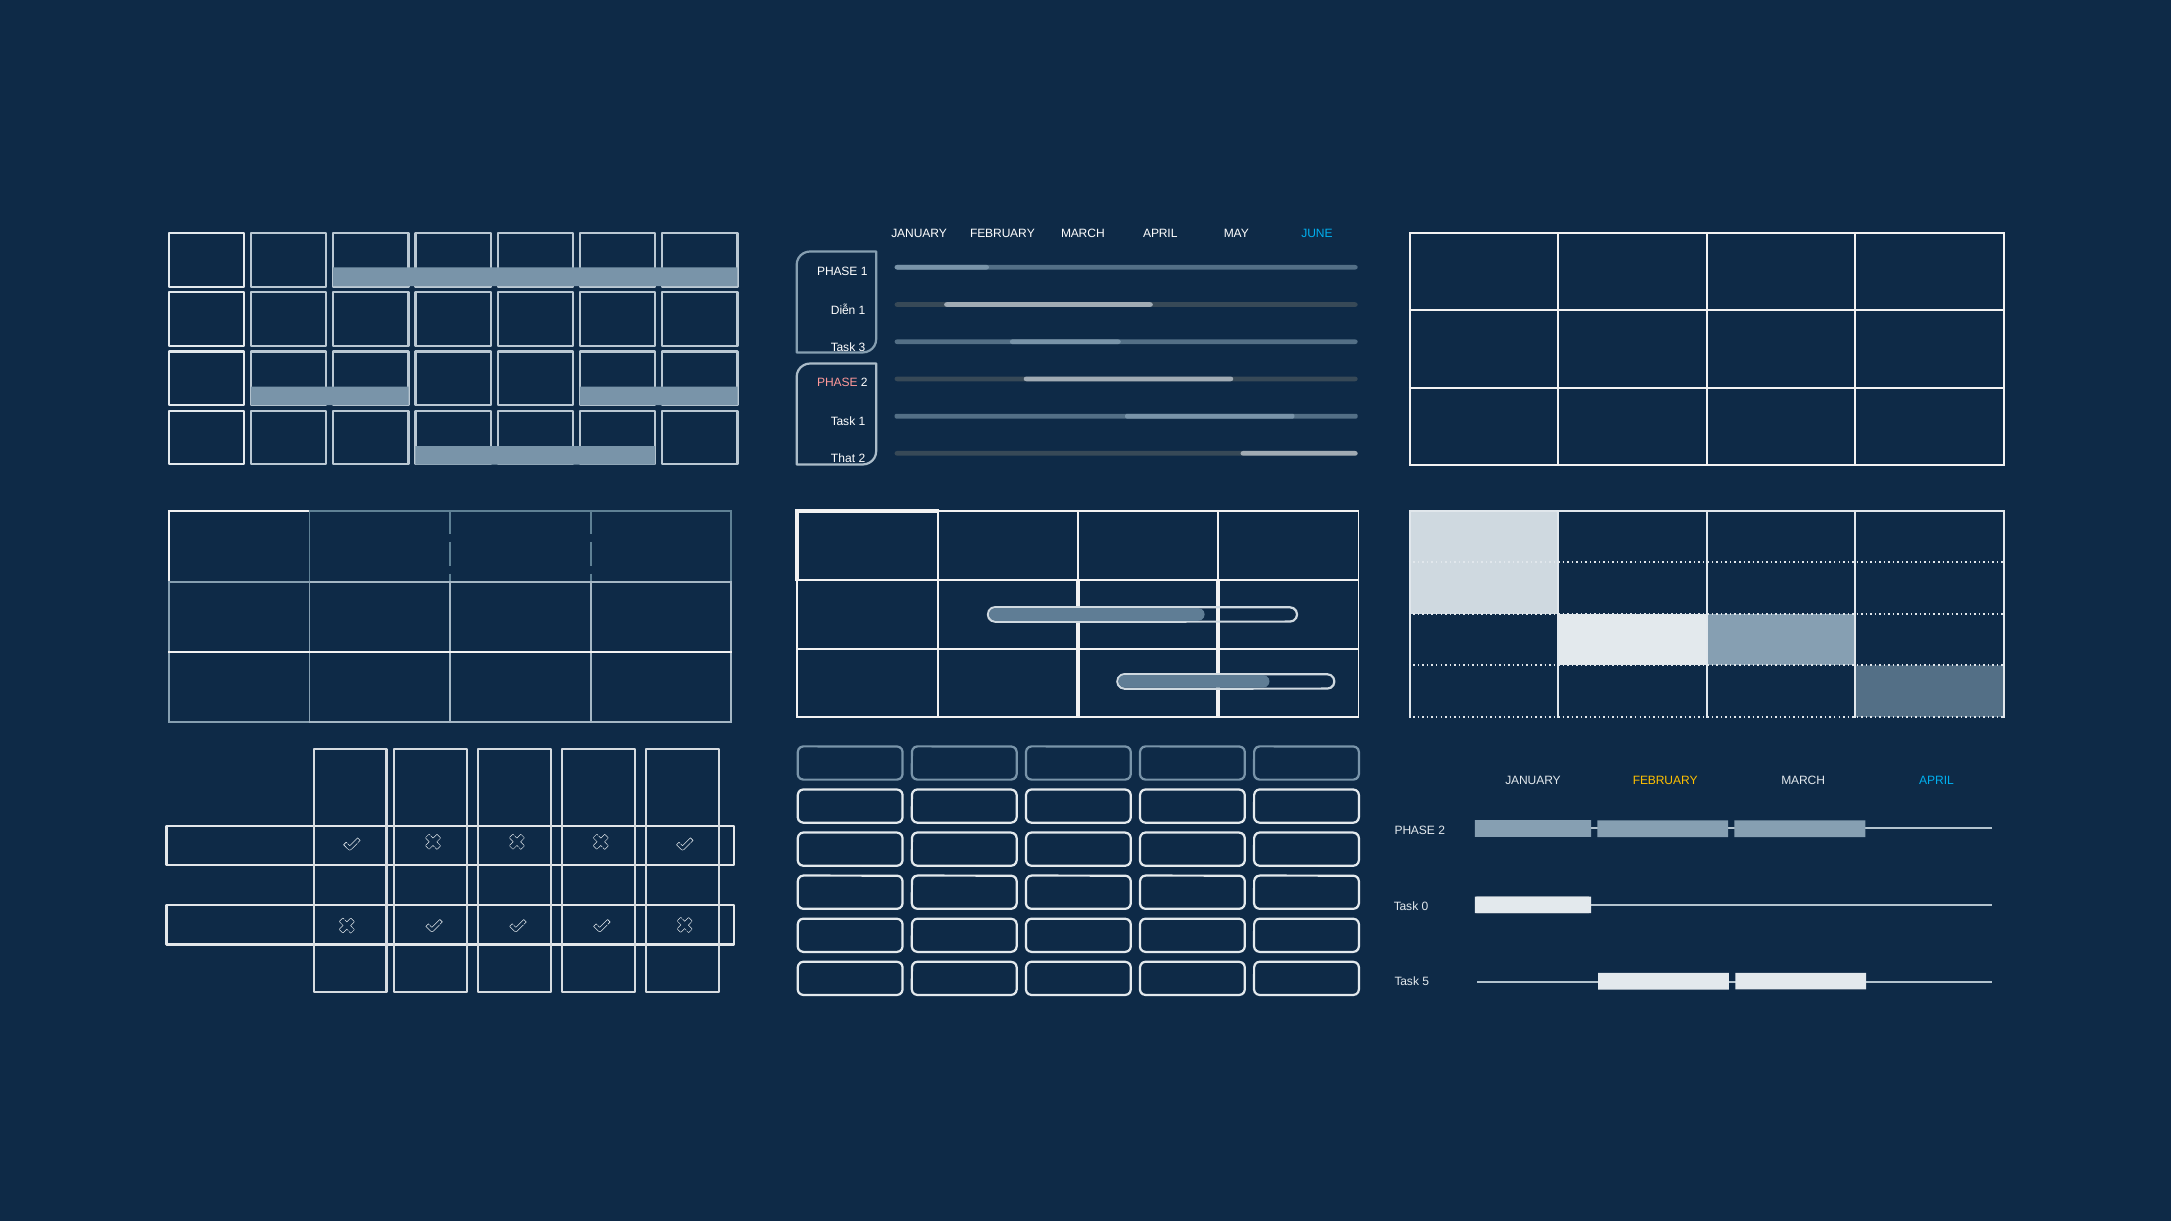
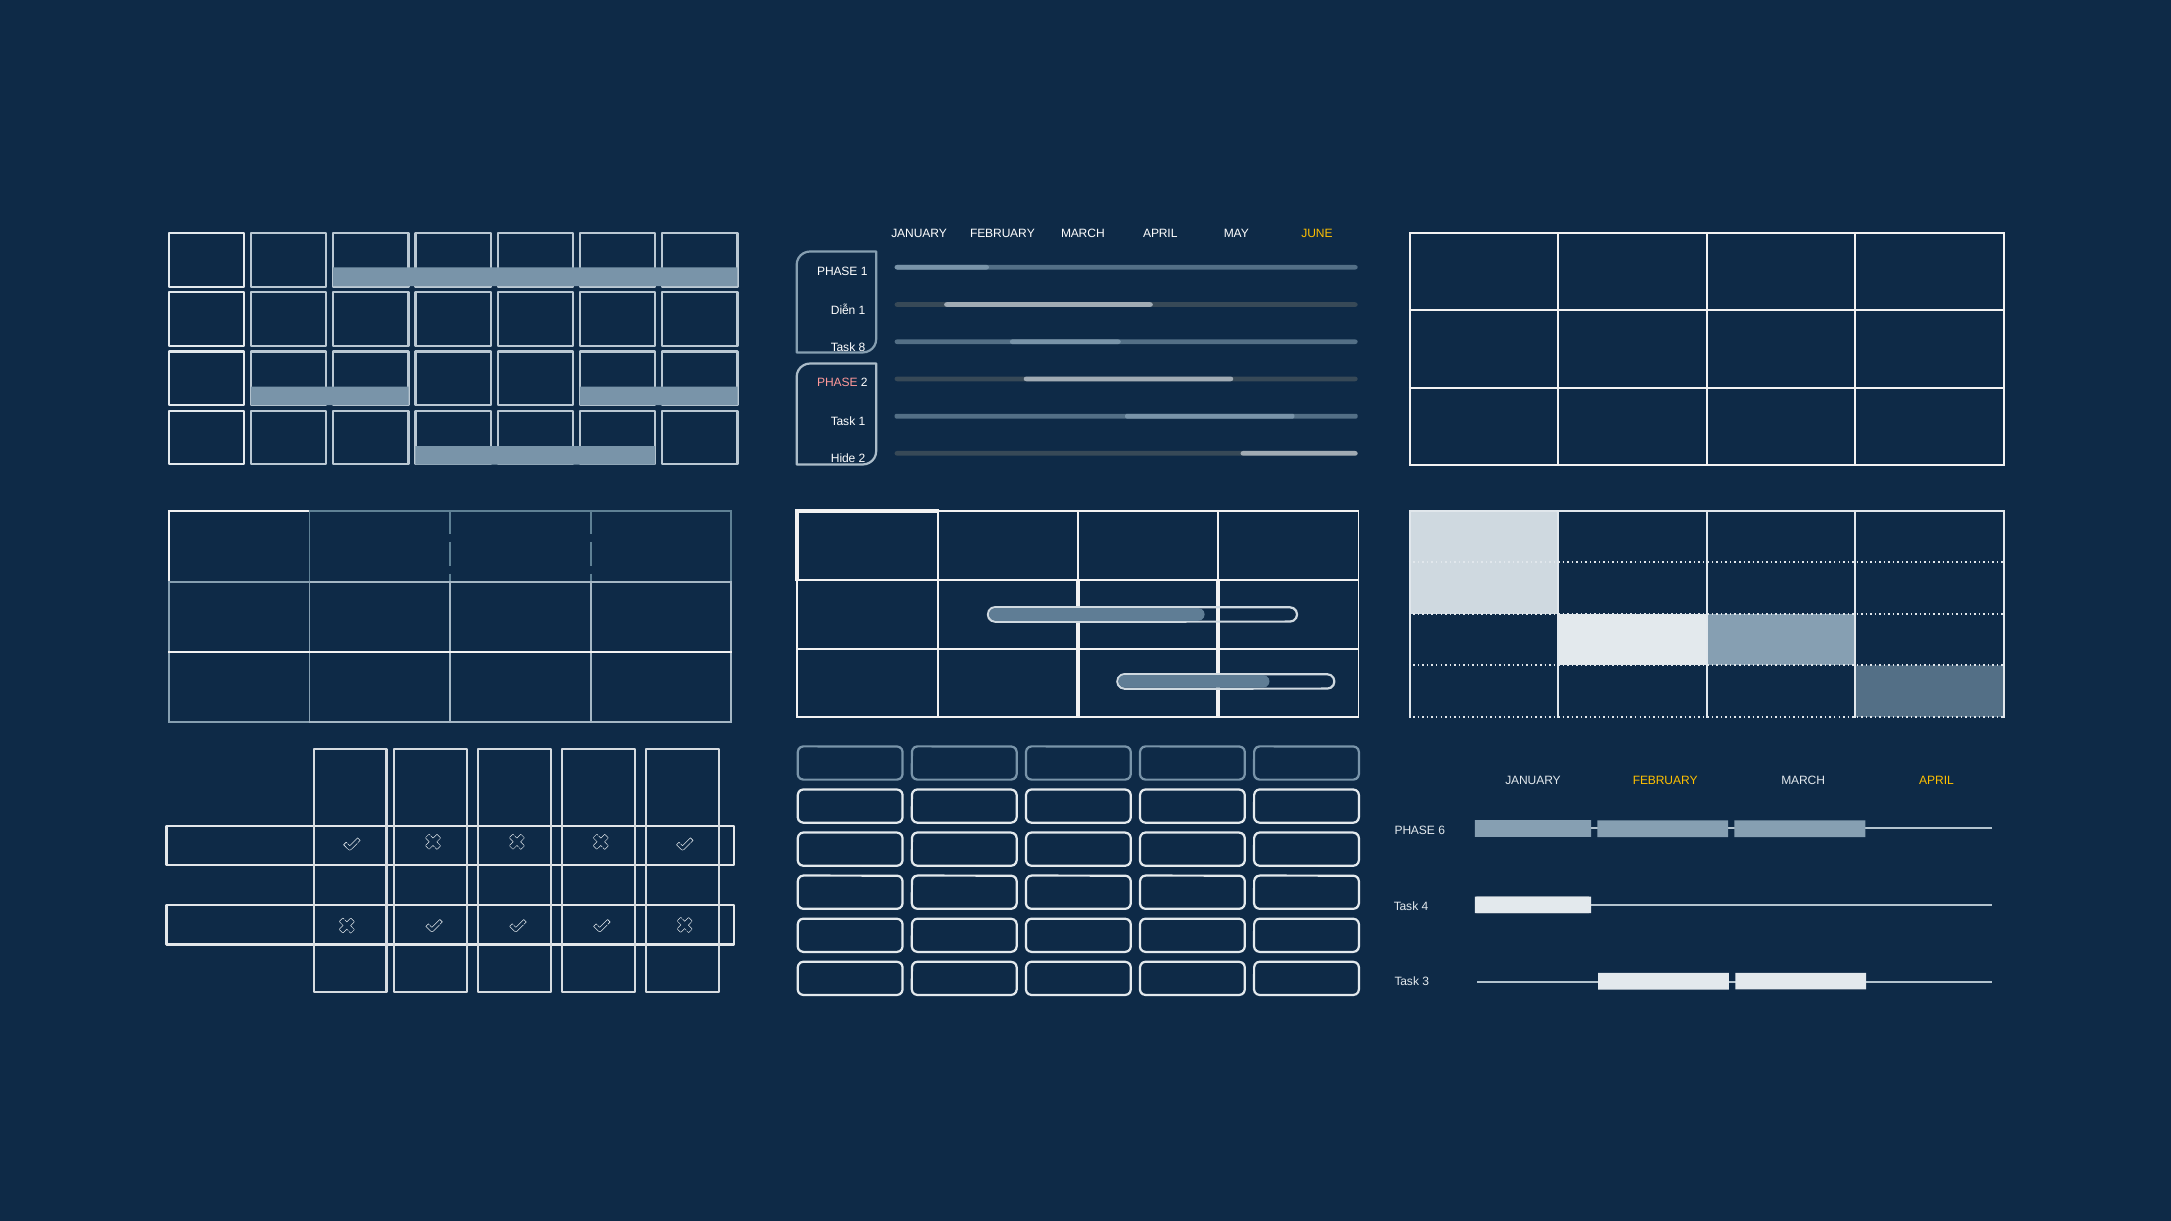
JUNE colour: light blue -> yellow (1317, 234)
3: 3 -> 8 (862, 347)
That: That -> Hide (843, 459)
APRIL colour: light blue -> yellow (1936, 781)
2: 2 -> 6 (1442, 831)
0: 0 -> 4 (1425, 907)
5: 5 -> 3 (1426, 982)
